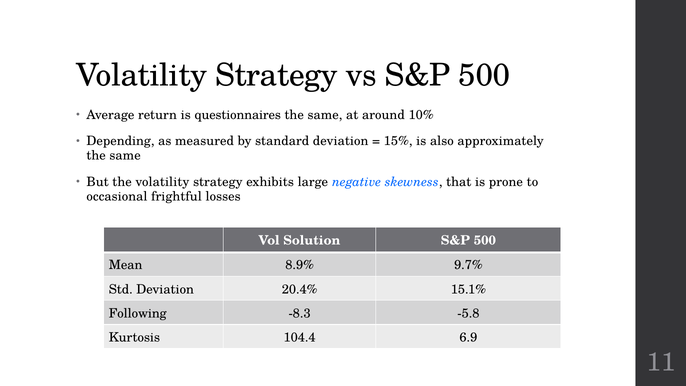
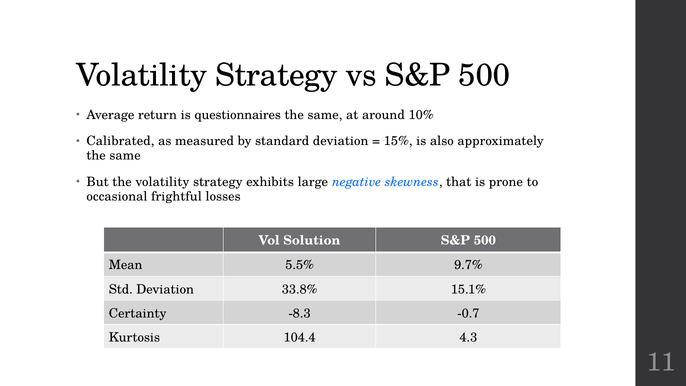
Depending: Depending -> Calibrated (120, 141)
8.9%: 8.9% -> 5.5% (300, 265)
20.4%: 20.4% -> 33.8% (300, 289)
Following: Following -> Certainty (138, 313)
-5.8: -5.8 -> -0.7 (468, 313)
6.9: 6.9 -> 4.3 (468, 337)
